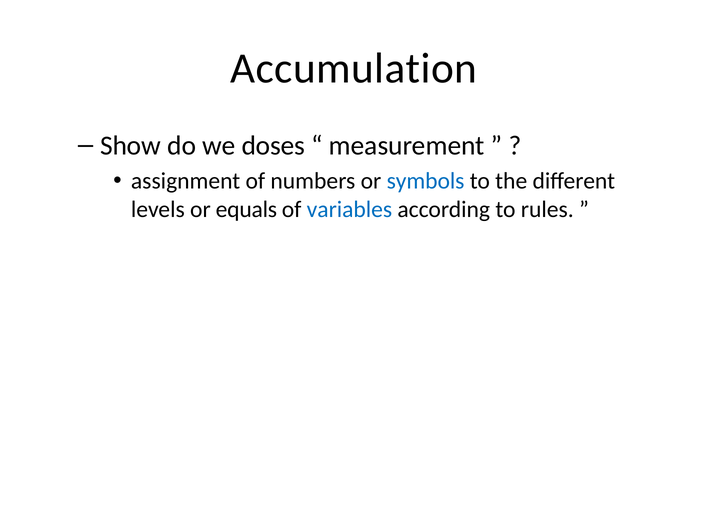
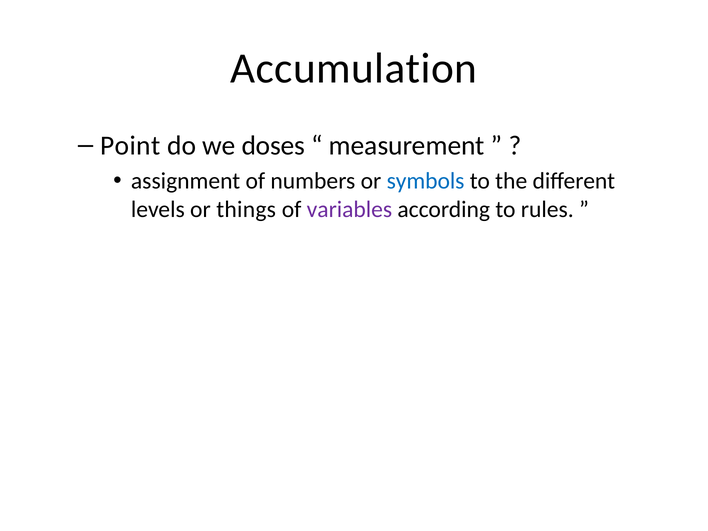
Show: Show -> Point (130, 146)
equals: equals -> things (246, 209)
variables colour: blue -> purple (349, 209)
